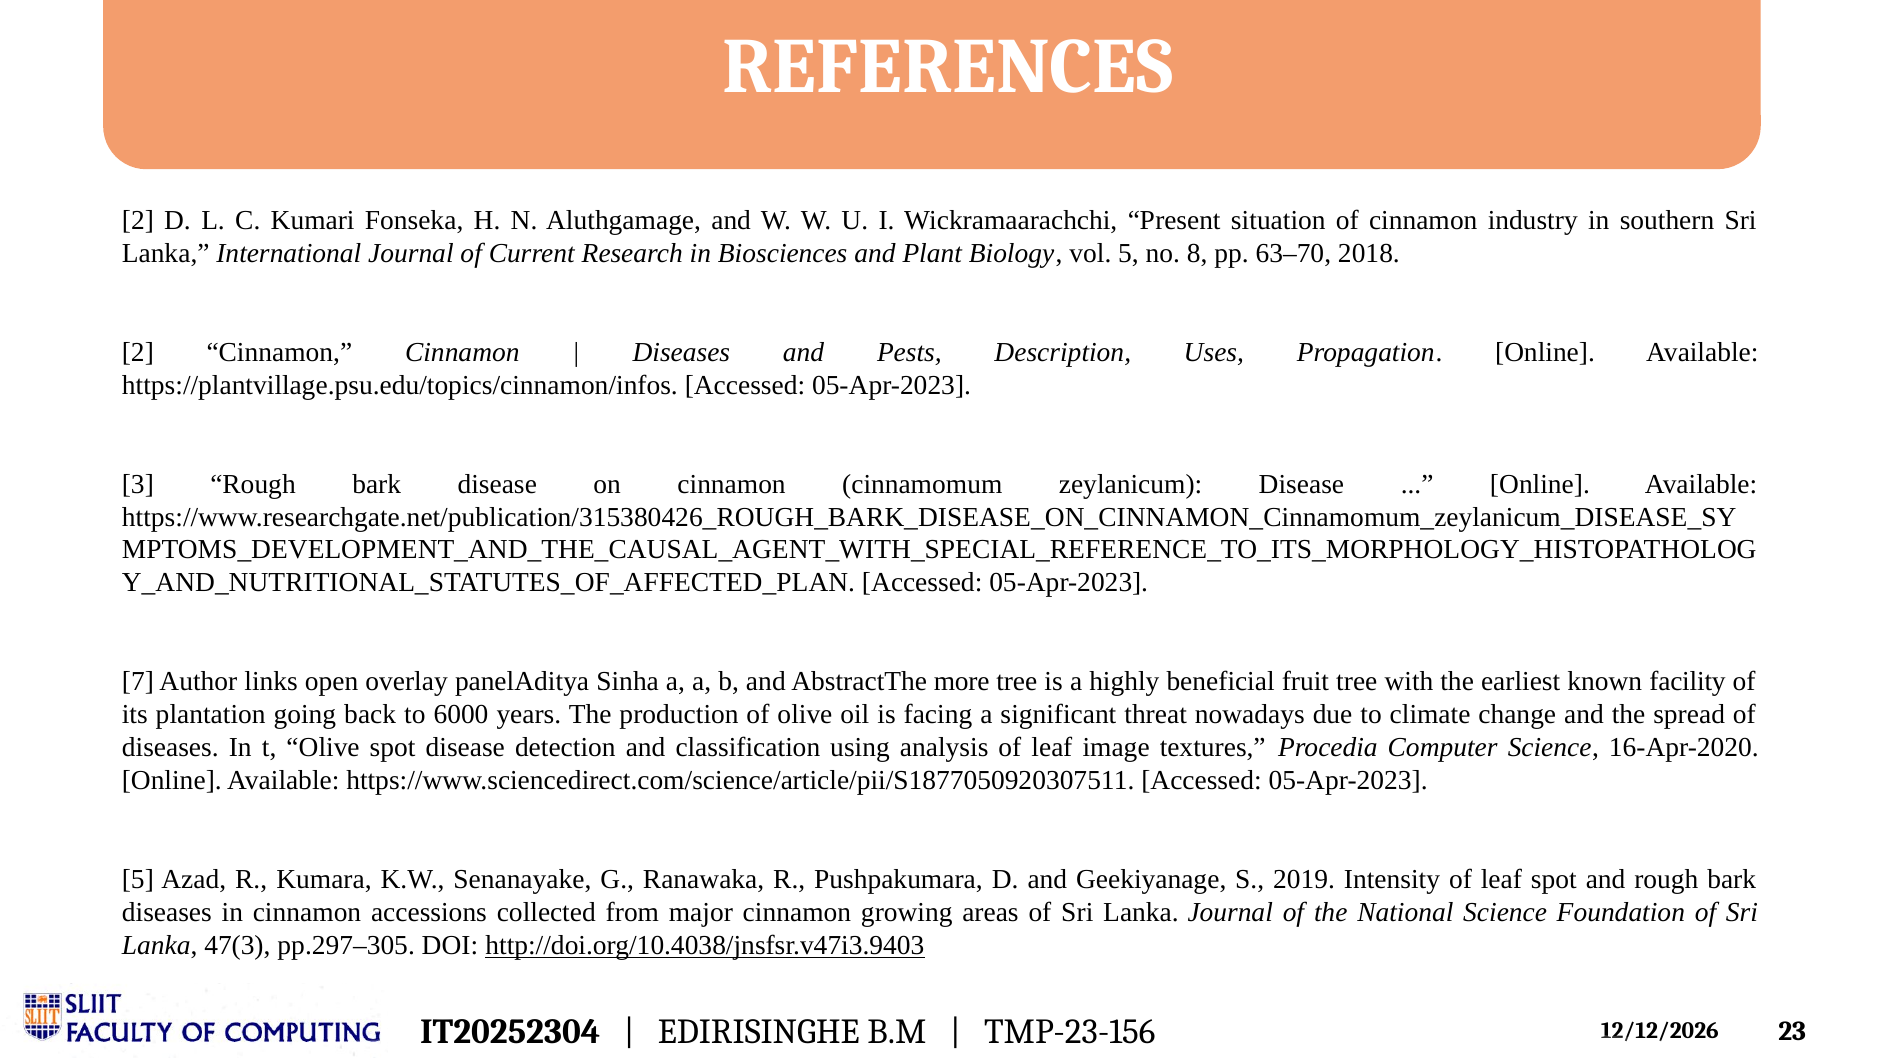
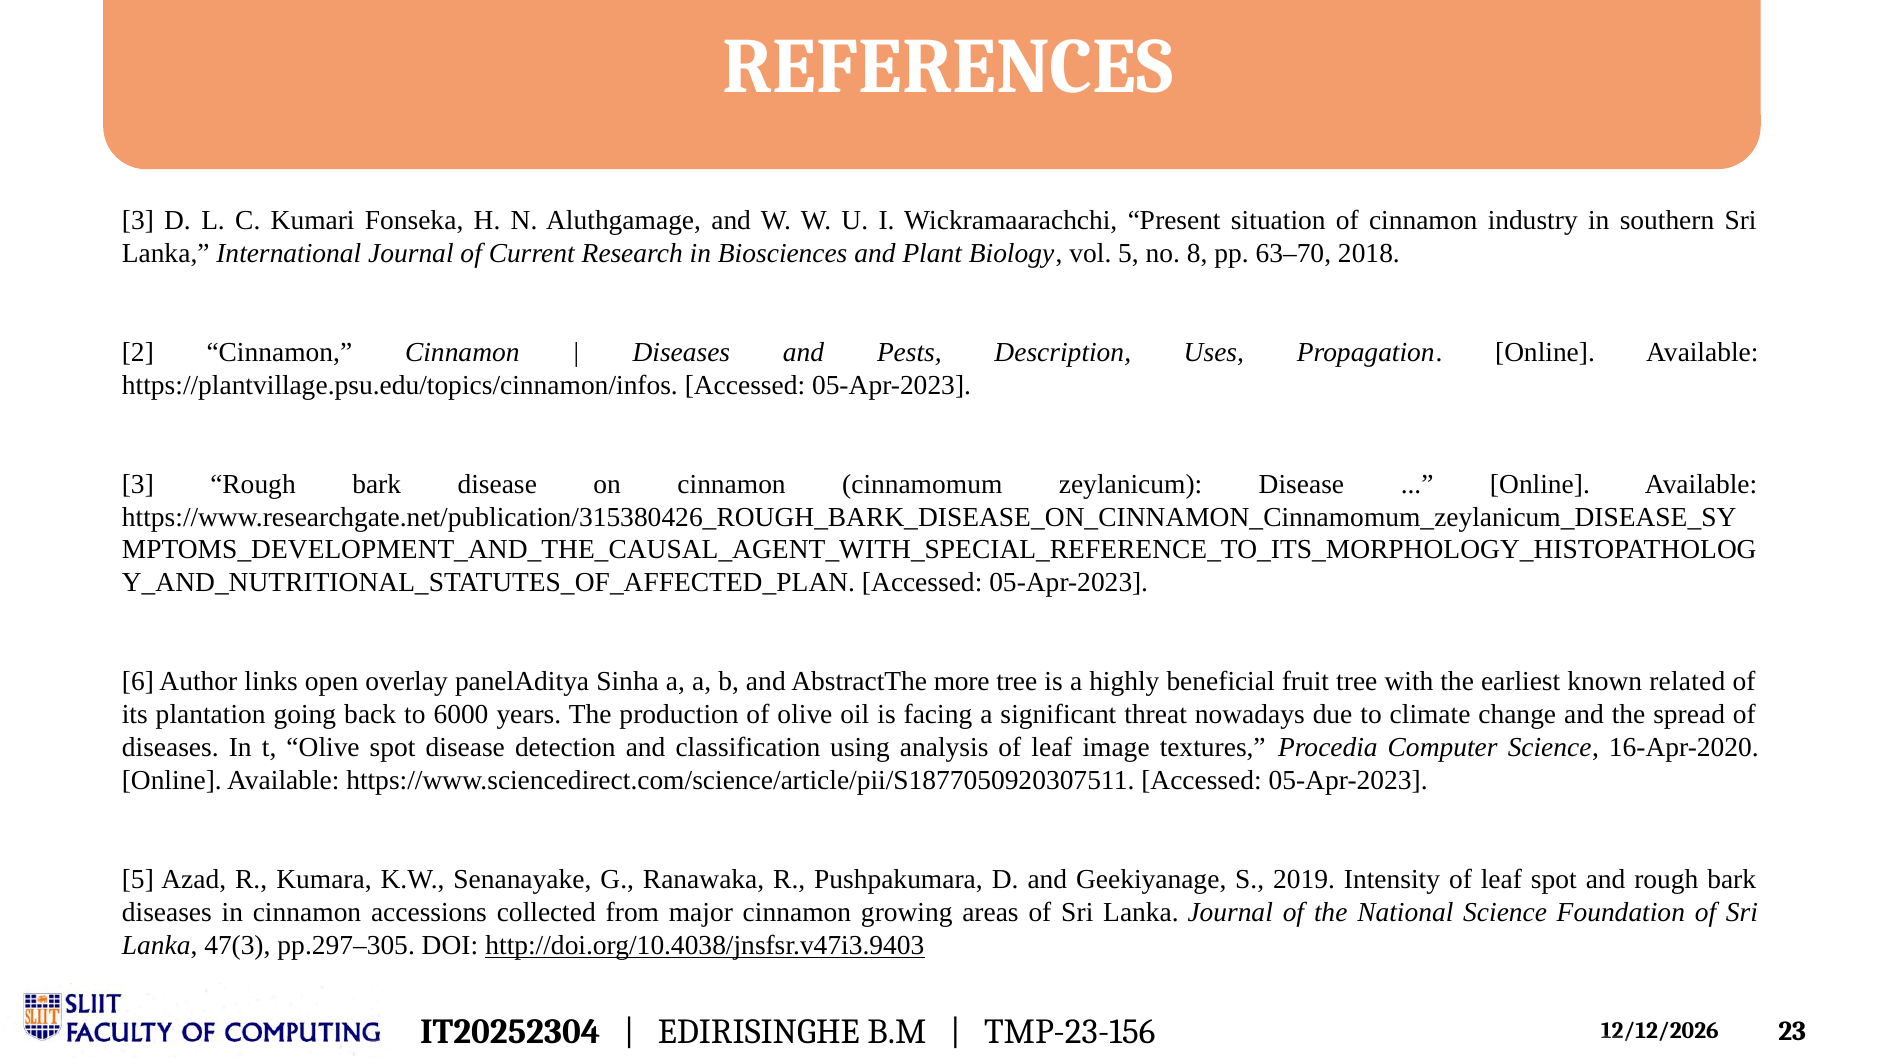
2: 2 -> 3 (138, 221)
7: 7 -> 6 (138, 682)
facility: facility -> related (1687, 682)
